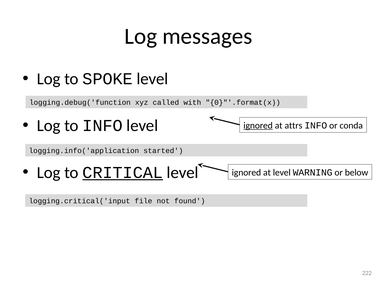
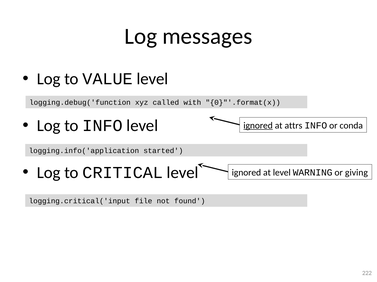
SPOKE: SPOKE -> VALUE (108, 79)
CRITICAL underline: present -> none (123, 173)
below: below -> giving (356, 173)
